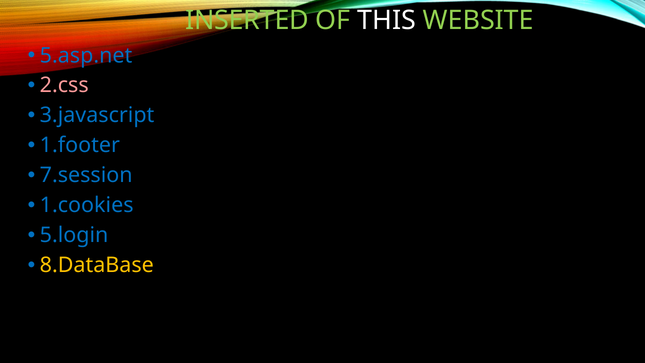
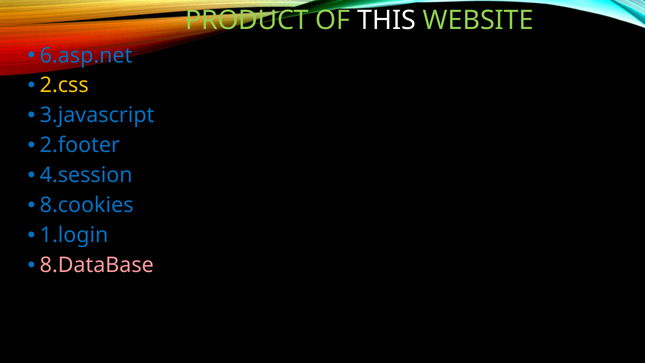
INSERTED: INSERTED -> PRODUCT (247, 21)
5.asp.net: 5.asp.net -> 6.asp.net (86, 55)
2.css colour: pink -> yellow (64, 85)
1.footer: 1.footer -> 2.footer (80, 145)
7.session: 7.session -> 4.session (86, 175)
1.cookies: 1.cookies -> 8.cookies (87, 205)
5.login: 5.login -> 1.login (74, 235)
8.DataBase colour: yellow -> pink (97, 265)
